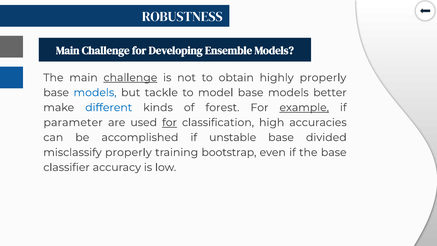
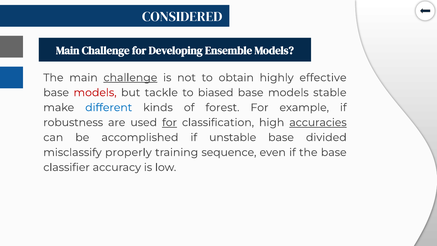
ROBUSTNESS: ROBUSTNESS -> CONSIDERED (182, 17)
highly properly: properly -> effective (323, 78)
models colour: blue -> red (95, 93)
model: model -> biased (216, 93)
better: better -> stable (330, 93)
example underline: present -> none (304, 107)
parameter: parameter -> robustness (73, 122)
accuracies underline: none -> present (318, 122)
bootstrap: bootstrap -> sequence (229, 152)
